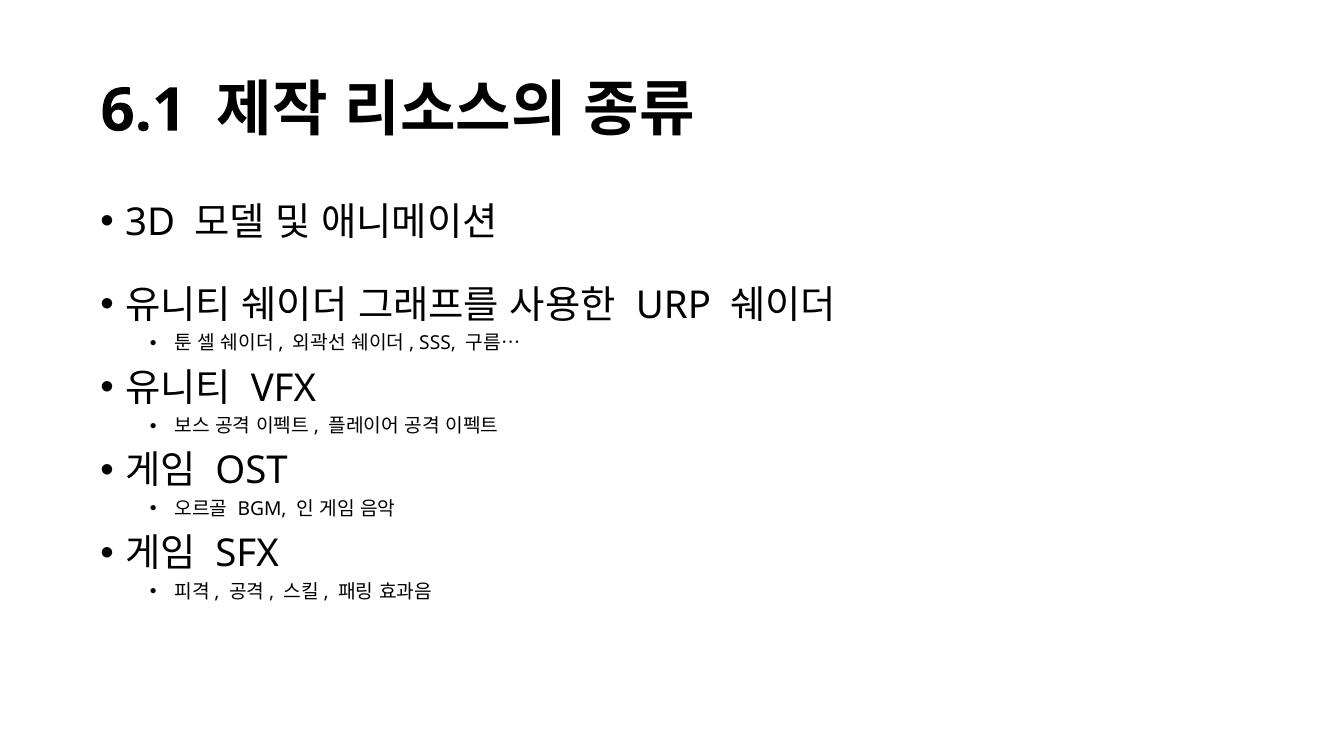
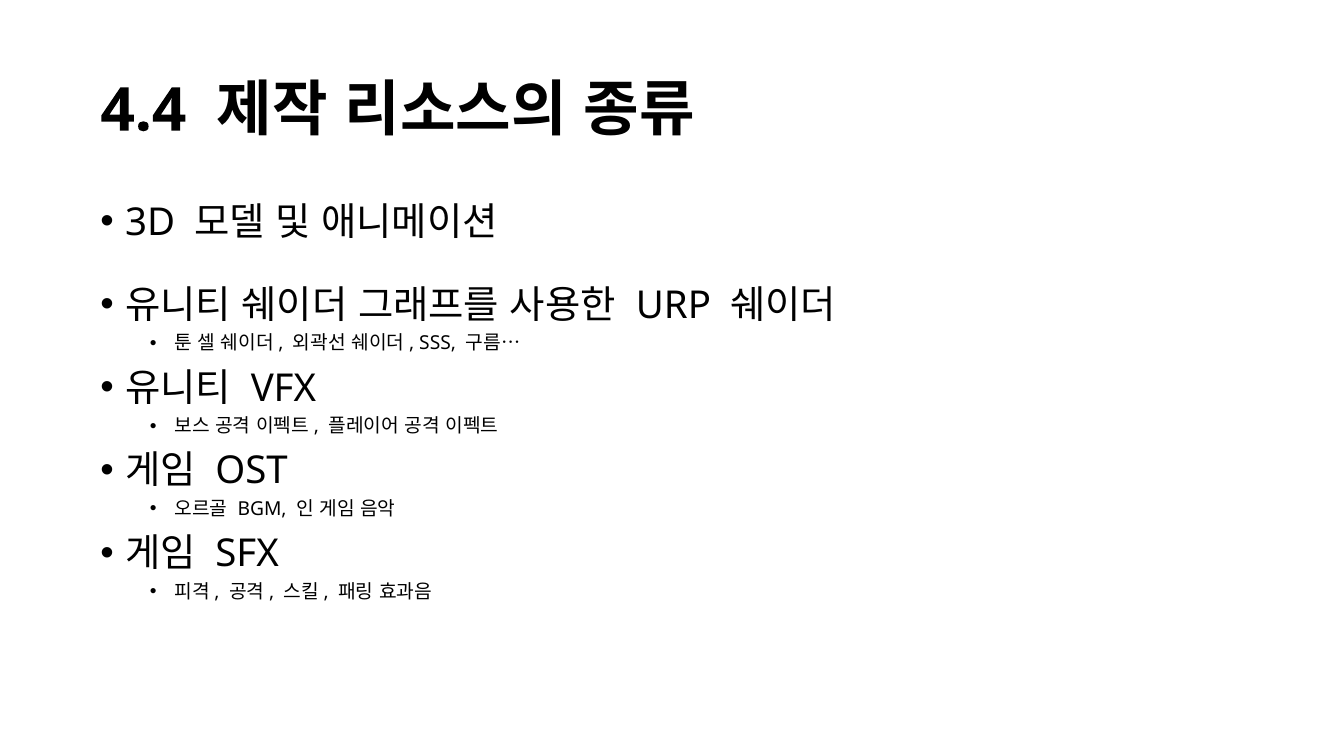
6.1: 6.1 -> 4.4 (143, 111)
